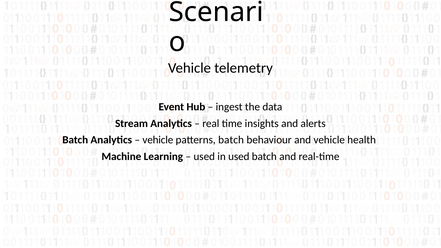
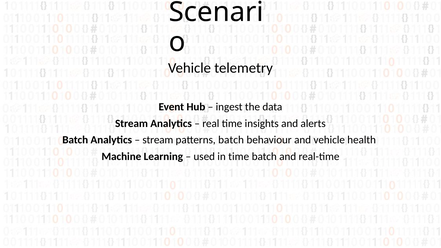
vehicle: vehicle -> stream (158, 140)
in used: used -> time (239, 156)
